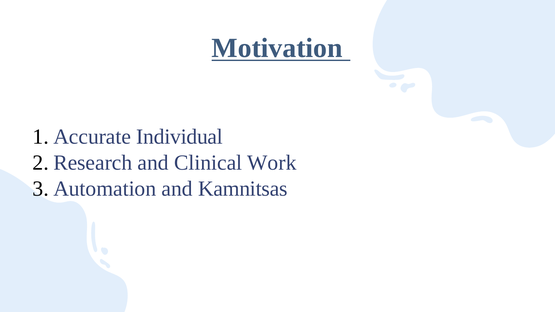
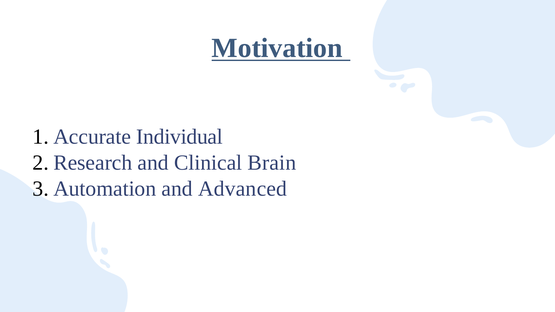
Work: Work -> Brain (272, 163)
Kamnitsas: Kamnitsas -> Advanced (243, 189)
